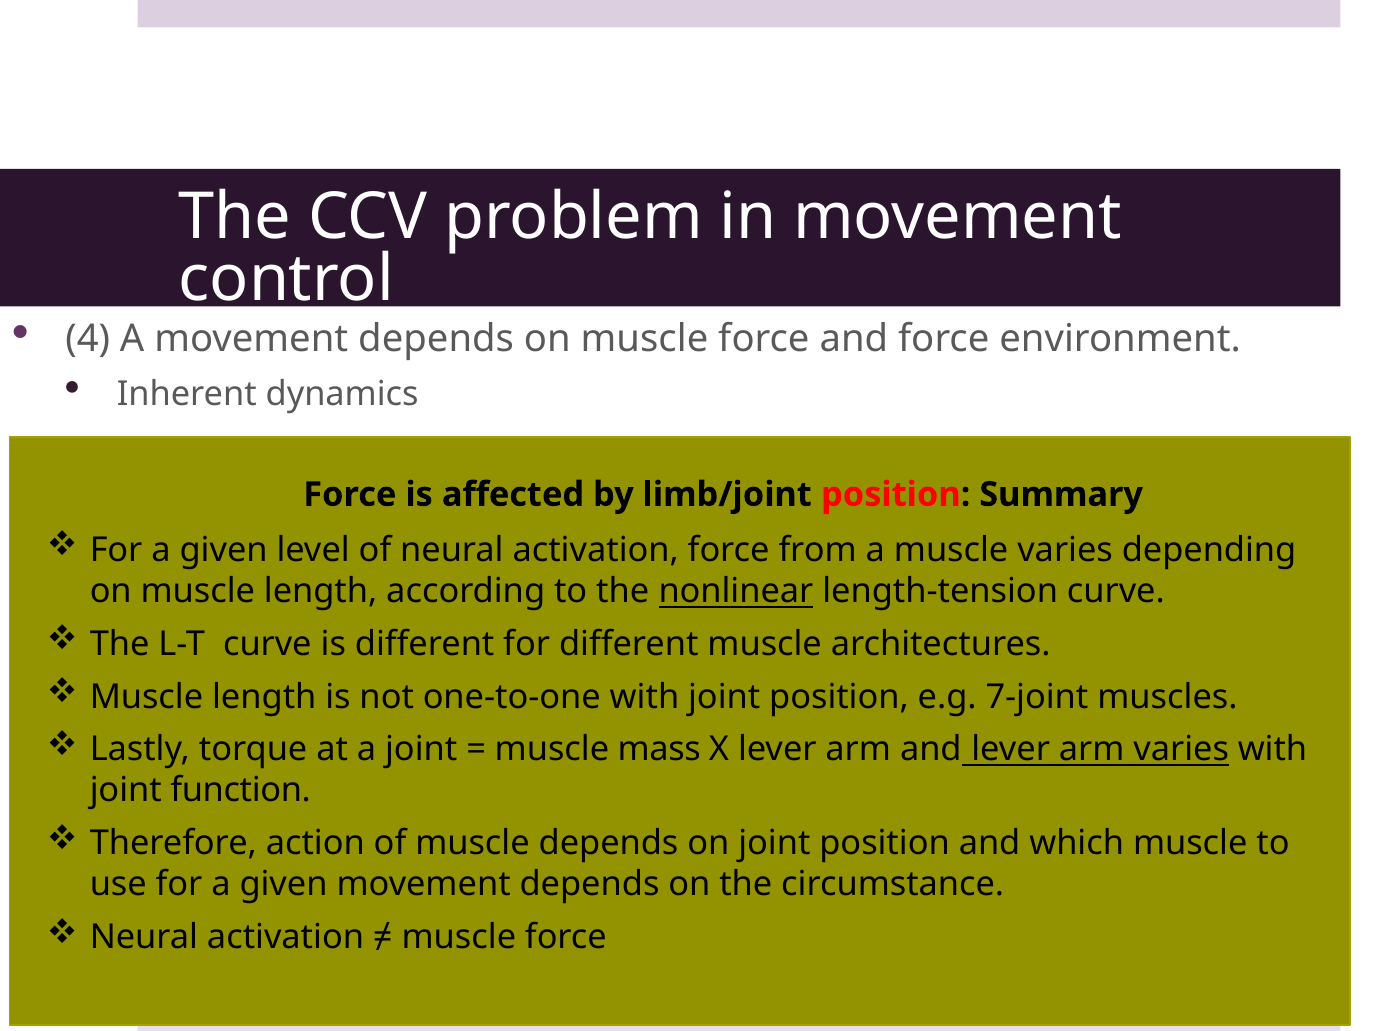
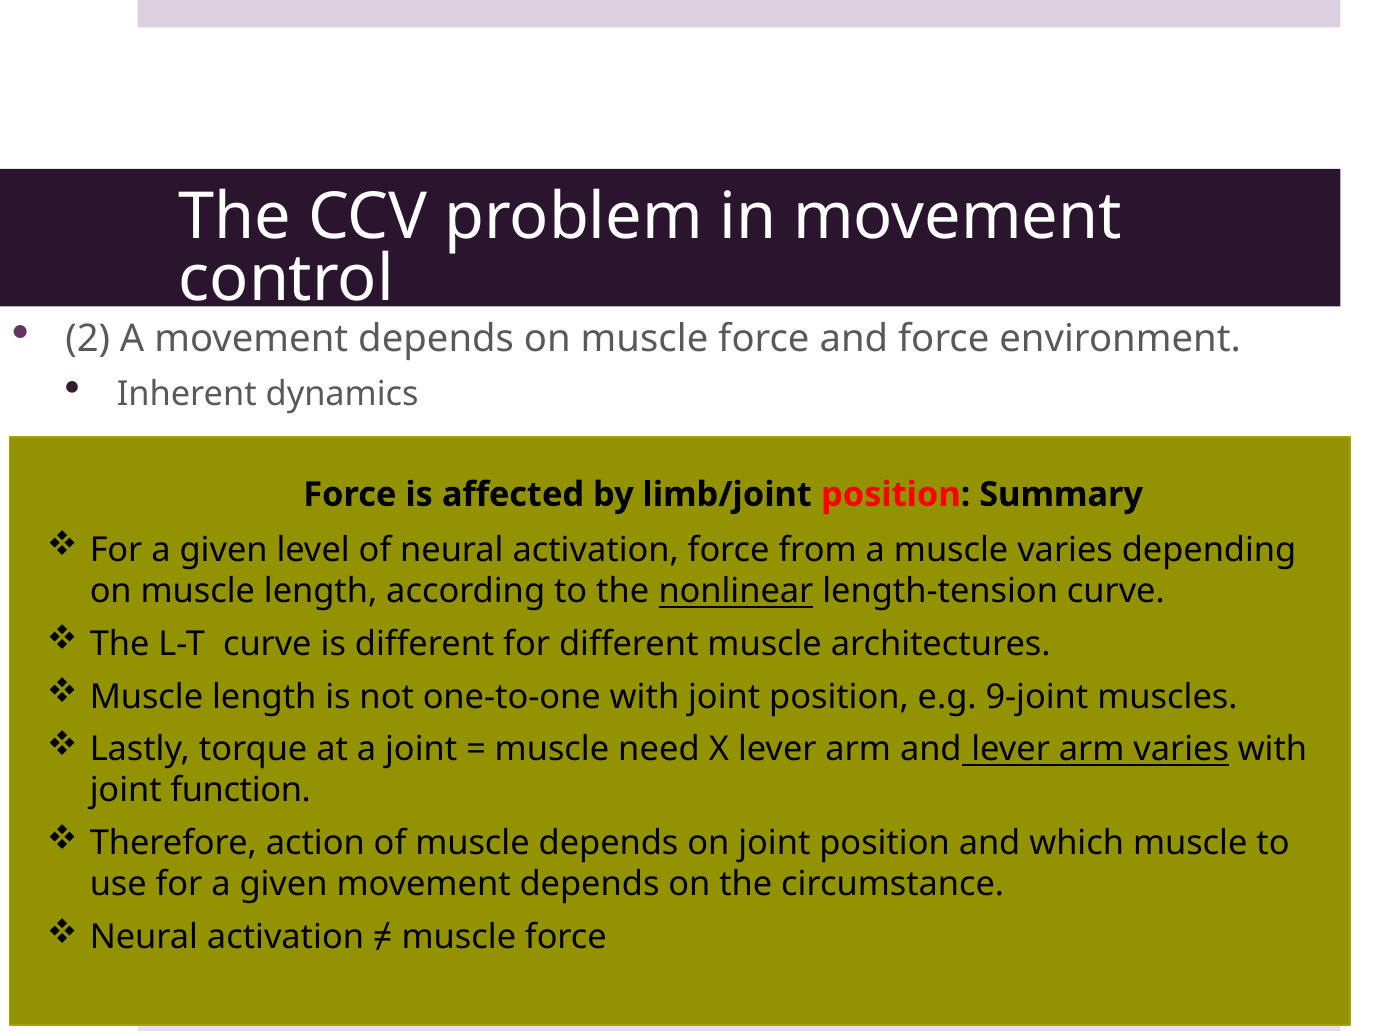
4: 4 -> 2 (88, 339)
7-joint: 7-joint -> 9-joint (1037, 697)
mass: mass -> need (659, 750)
